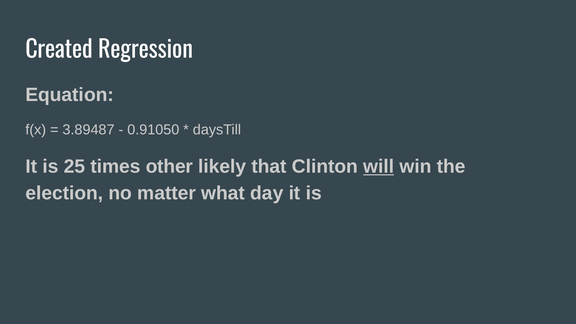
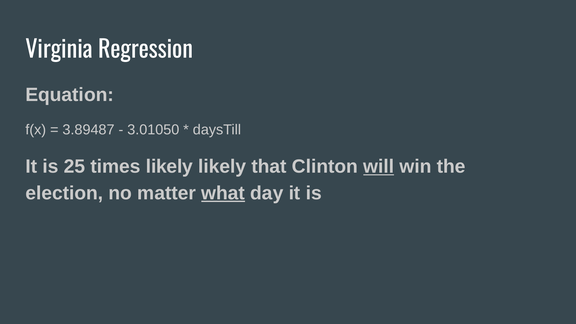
Created: Created -> Virginia (59, 50)
0.91050: 0.91050 -> 3.01050 (153, 130)
times other: other -> likely (169, 167)
what underline: none -> present (223, 193)
